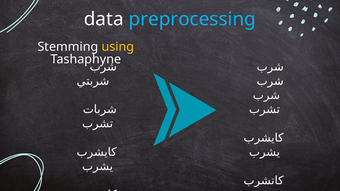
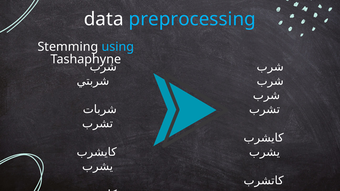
using colour: yellow -> light blue (118, 47)
